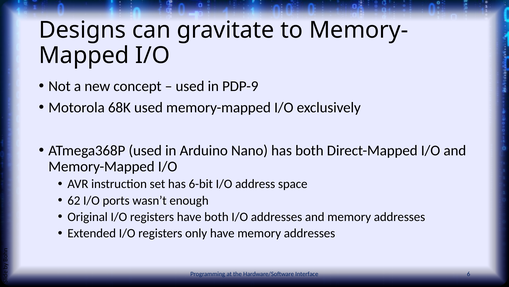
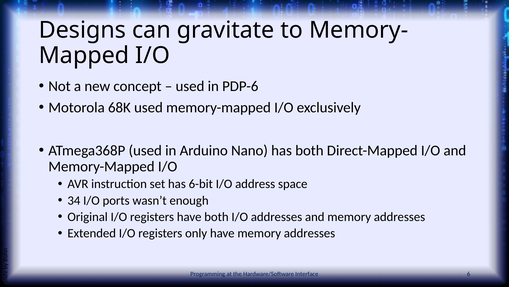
PDP-9: PDP-9 -> PDP-6 (240, 86)
62: 62 -> 34 (74, 200)
